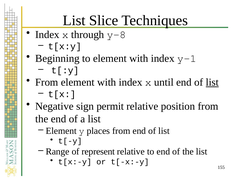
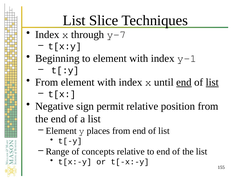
y-8: y-8 -> y-7 (116, 35)
end underline: none -> present (184, 82)
represent: represent -> concepts (98, 152)
